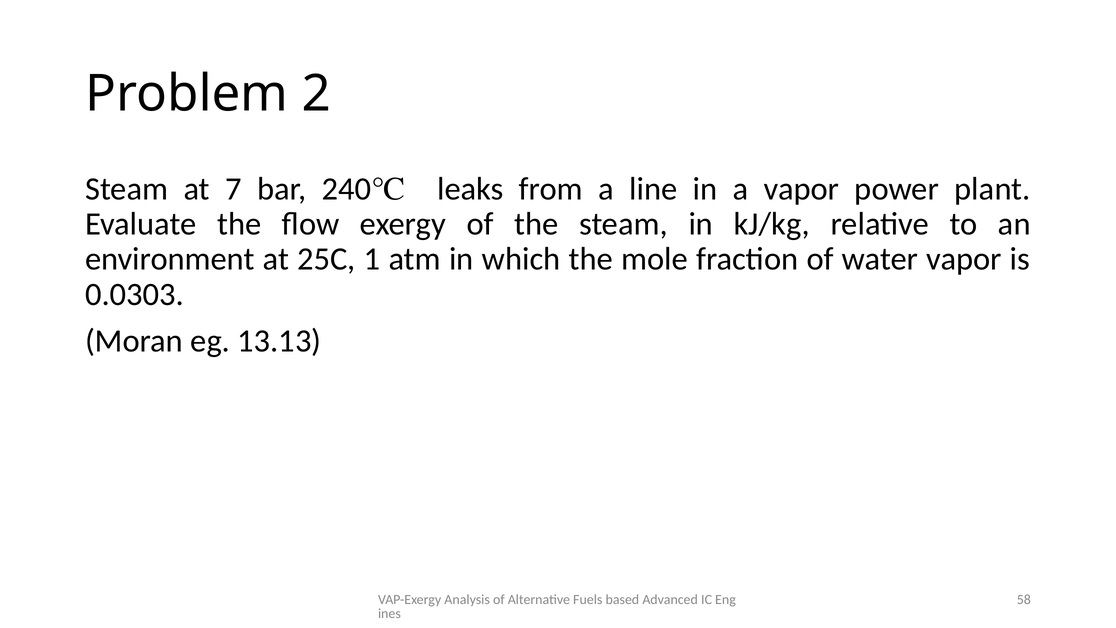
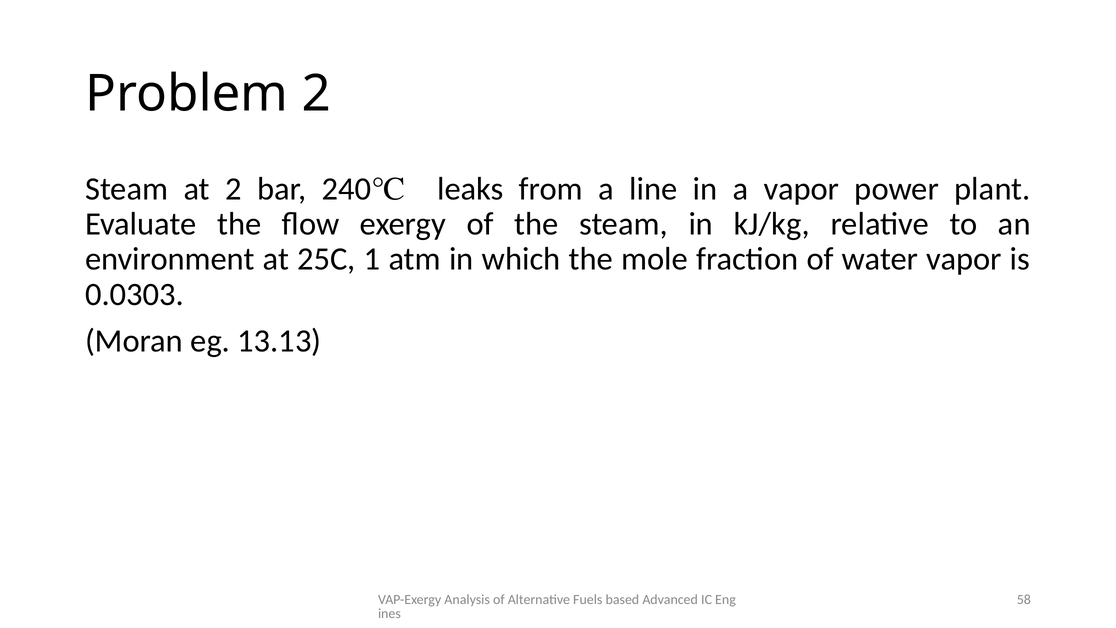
at 7: 7 -> 2 (234, 189)
